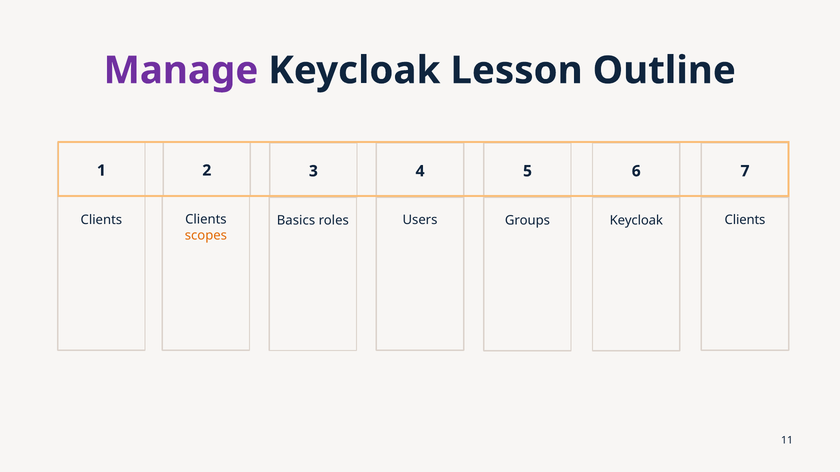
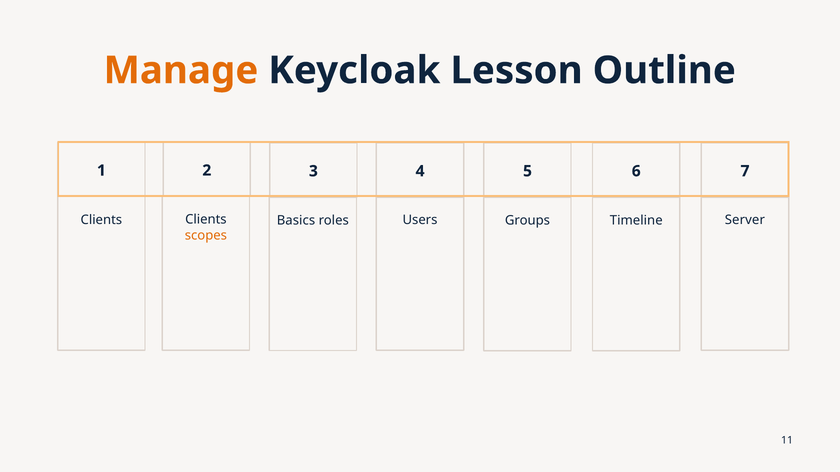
Manage colour: purple -> orange (181, 71)
Clients: Clients -> Server (745, 220)
Keycloak: Keycloak -> Timeline (636, 221)
